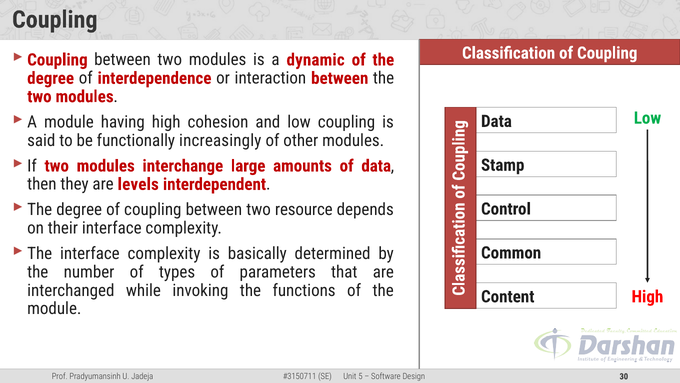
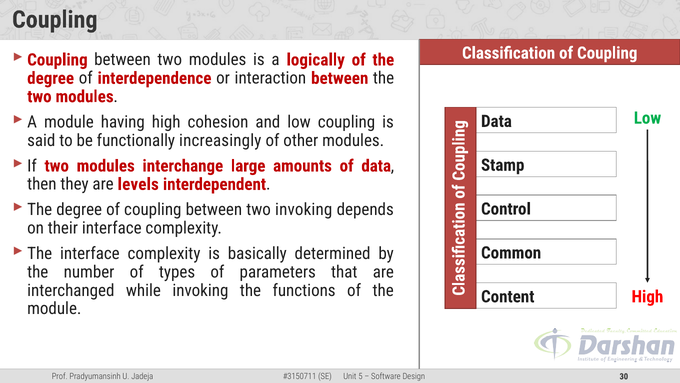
dynamic: dynamic -> logically (316, 60)
two resource: resource -> invoking (304, 210)
